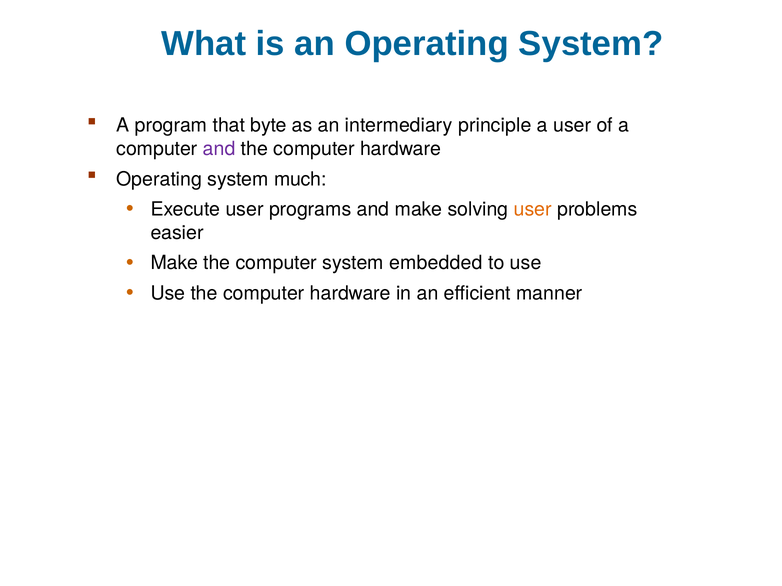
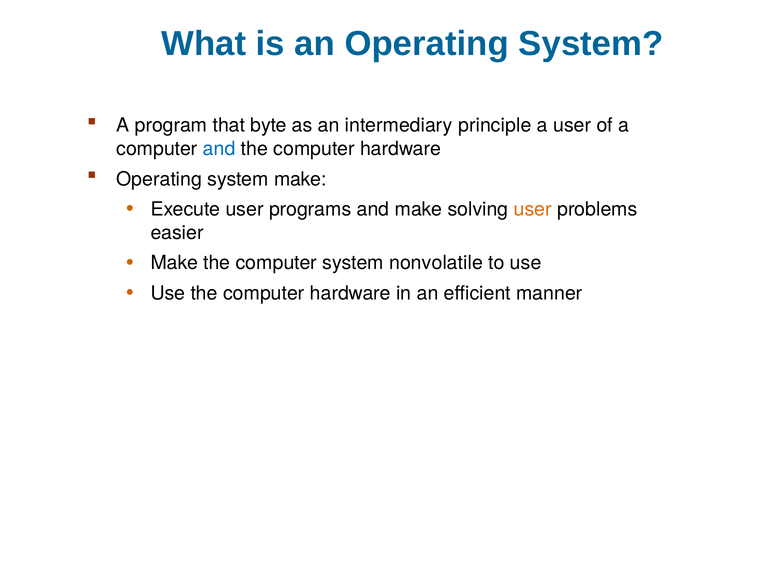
and colour: purple -> blue (219, 149)
system much: much -> make (300, 179)
embedded: embedded -> nonvolatile (436, 263)
